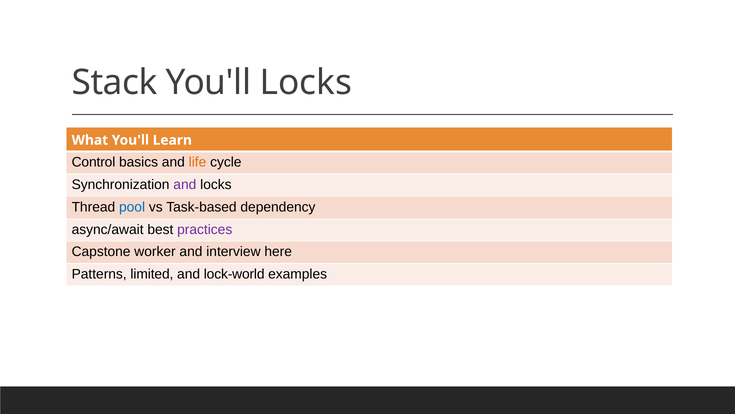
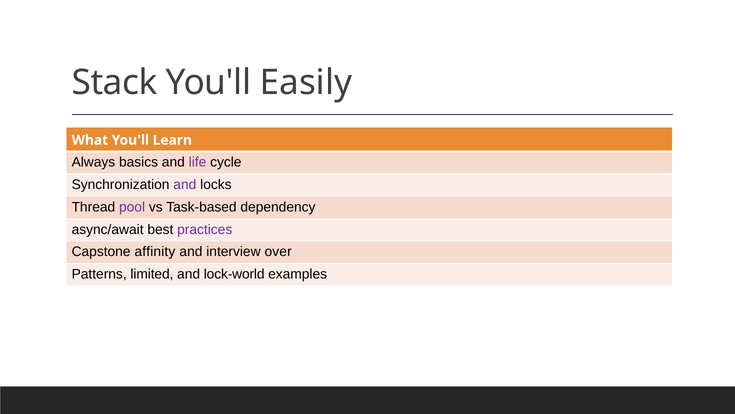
You'll Locks: Locks -> Easily (306, 83)
Control: Control -> Always (93, 162)
life colour: orange -> purple (198, 162)
pool colour: blue -> purple (132, 207)
worker: worker -> affinity (155, 251)
here: here -> over (278, 251)
